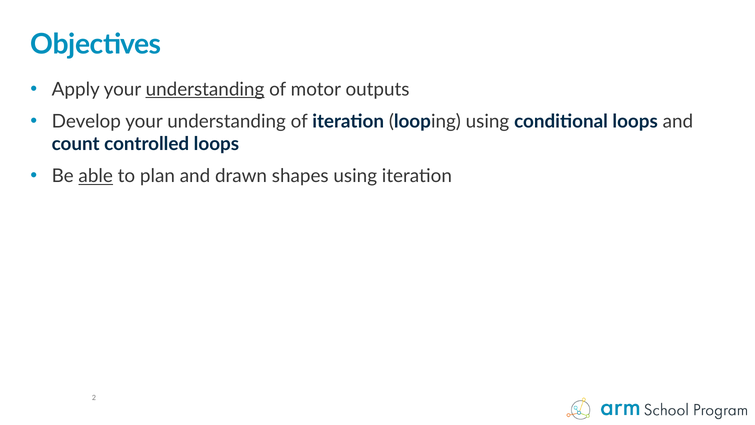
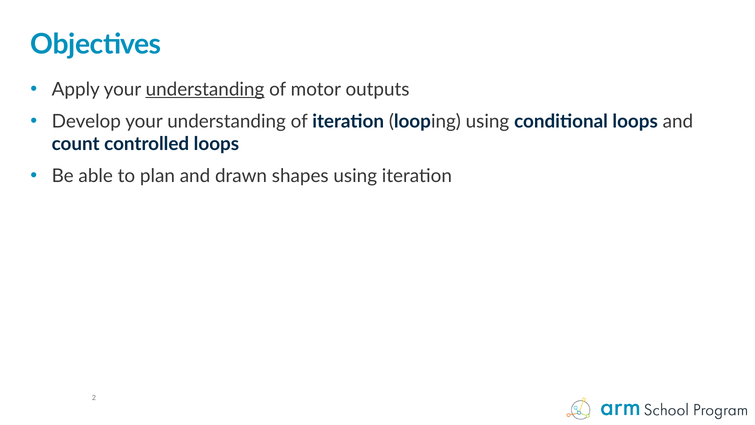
able underline: present -> none (96, 176)
